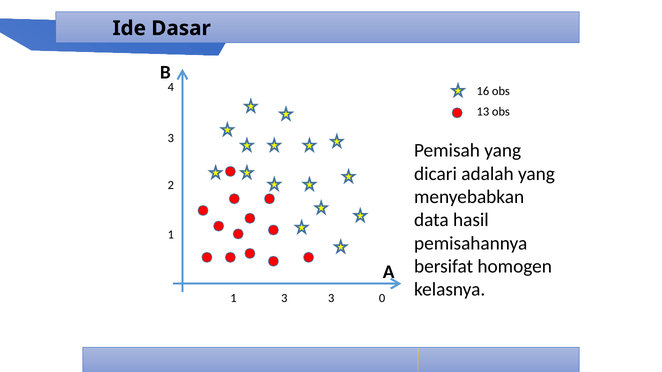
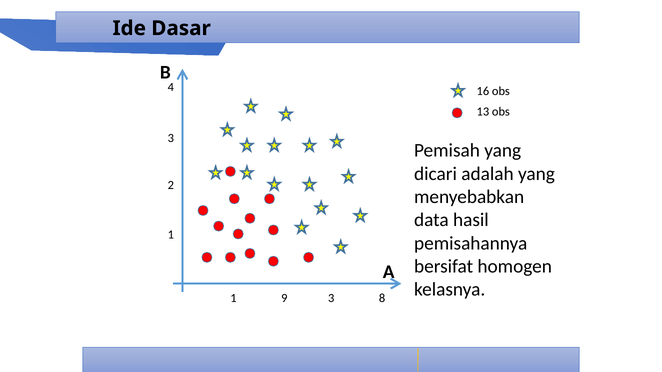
1 3: 3 -> 9 (284, 299)
0: 0 -> 8 (382, 299)
